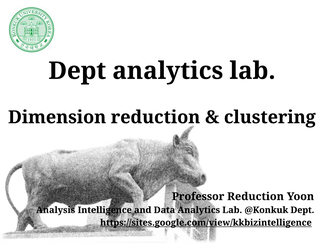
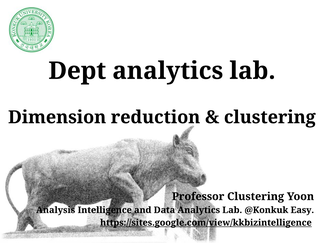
Professor Reduction: Reduction -> Clustering (256, 196)
@Konkuk Dept: Dept -> Easy (302, 210)
